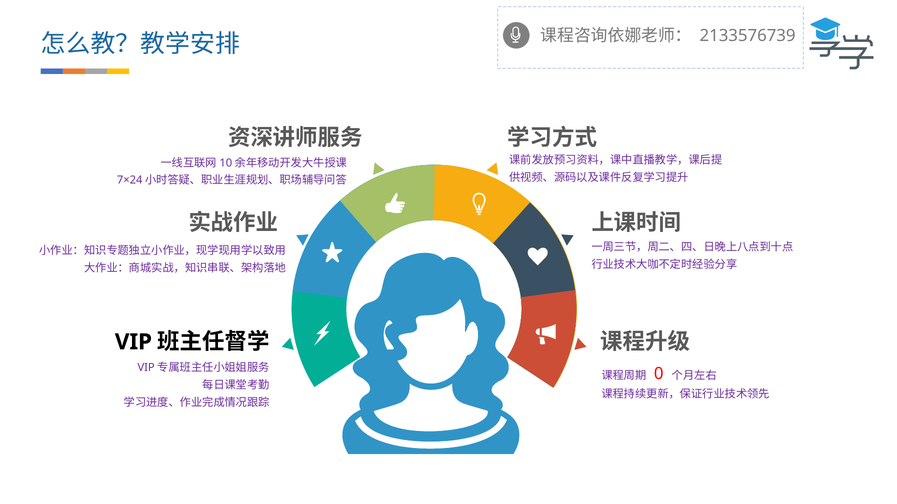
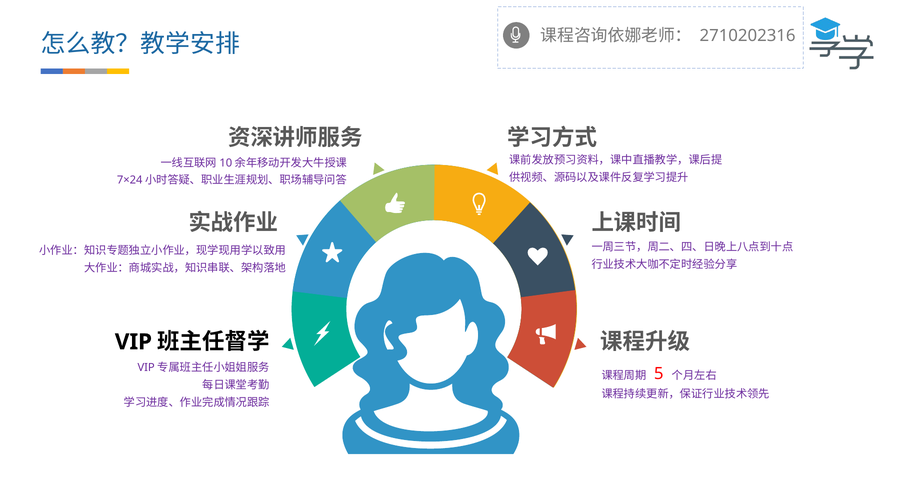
2133576739: 2133576739 -> 2710202316 (748, 36)
0: 0 -> 5 (659, 374)
